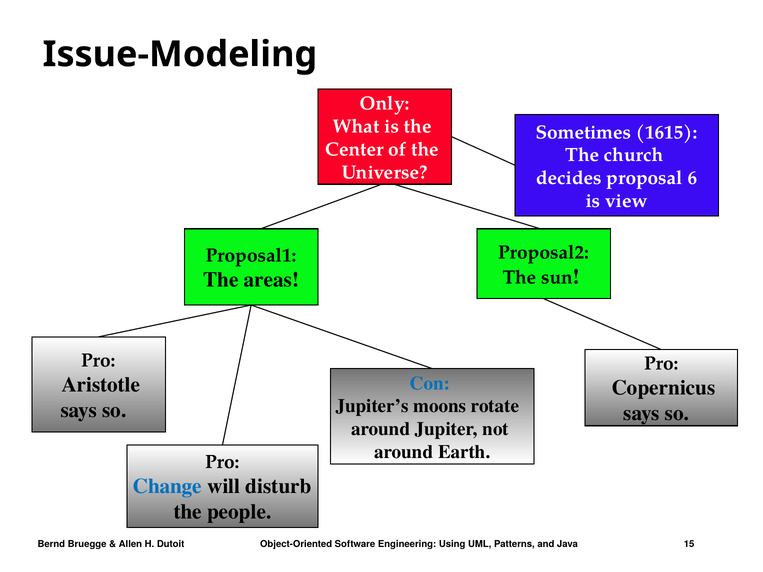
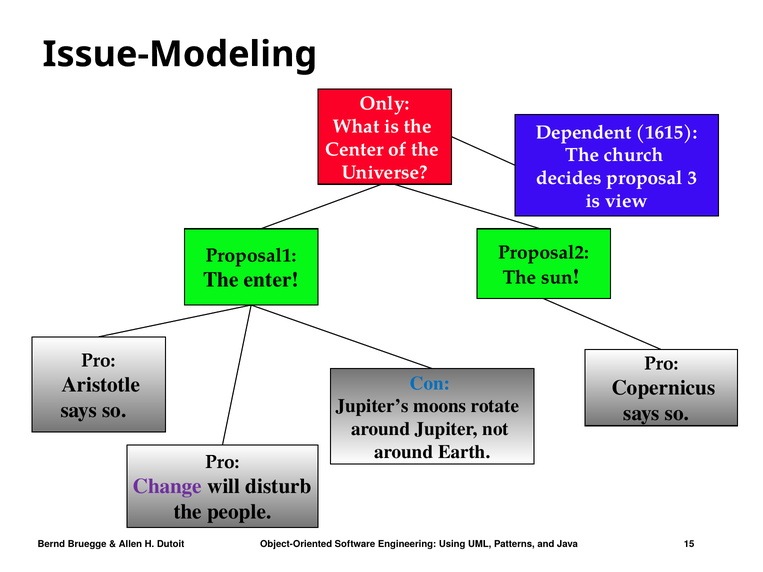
Sometimes: Sometimes -> Dependent (584, 132)
6: 6 -> 3 (692, 178)
areas: areas -> enter (271, 280)
Change colour: blue -> purple (167, 487)
